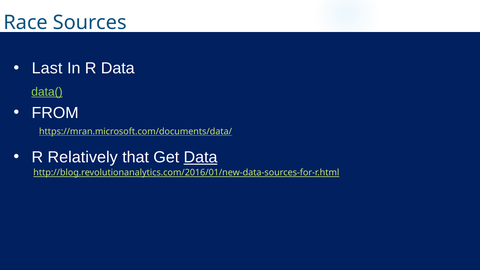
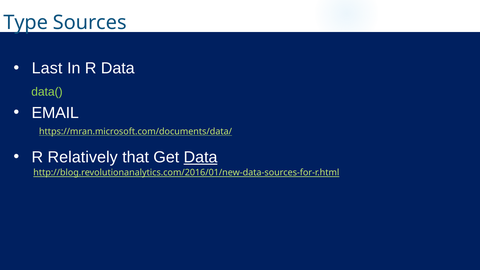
Race: Race -> Type (26, 23)
data( underline: present -> none (47, 92)
FROM: FROM -> EMAIL (55, 113)
